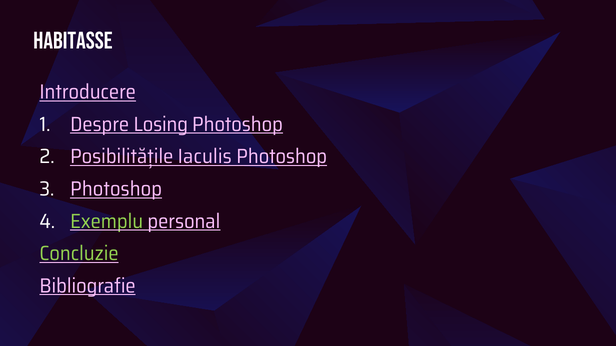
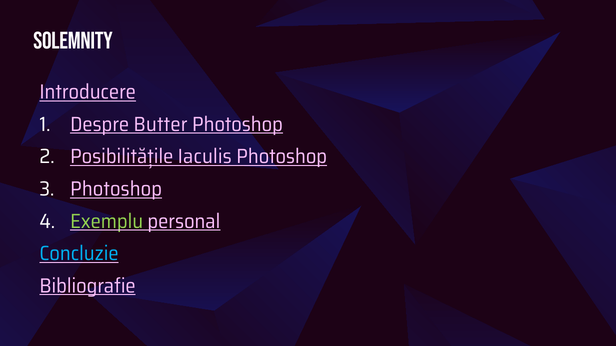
Habitasse: Habitasse -> Solemnity (73, 41)
Losing: Losing -> Butter (161, 125)
Concluzie colour: light green -> light blue (79, 254)
